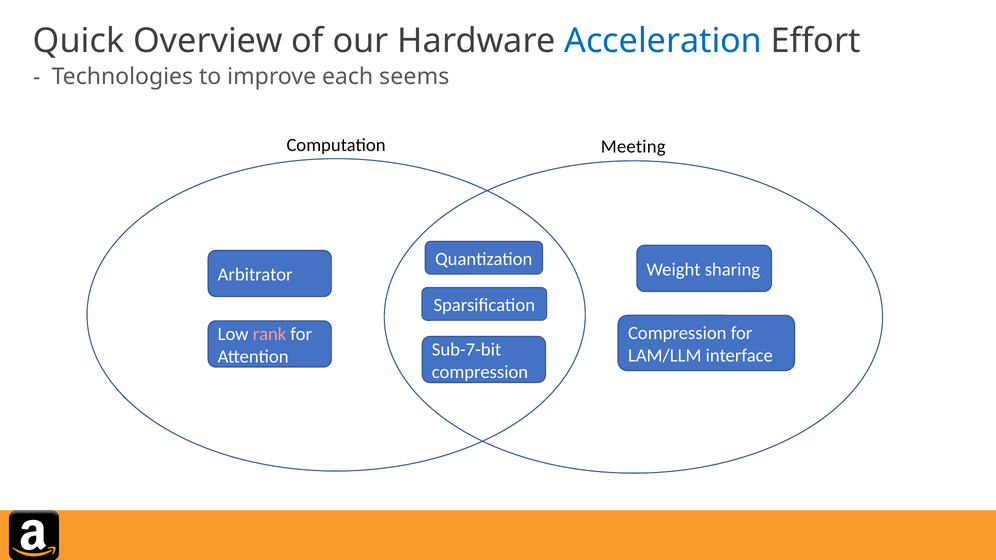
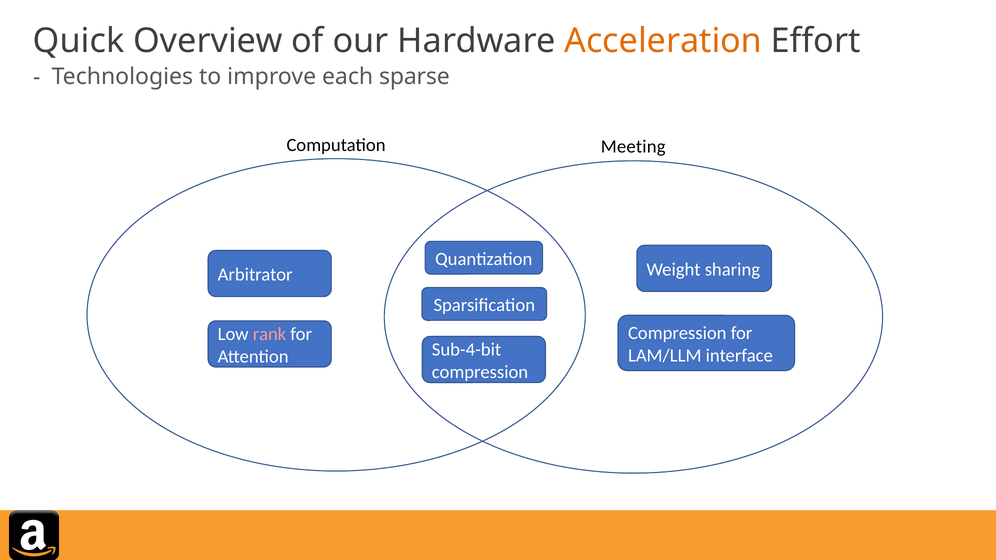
Acceleration colour: blue -> orange (663, 41)
seems: seems -> sparse (414, 77)
Sub-7-bit: Sub-7-bit -> Sub-4-bit (466, 350)
